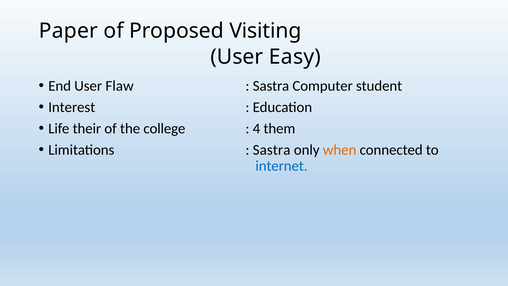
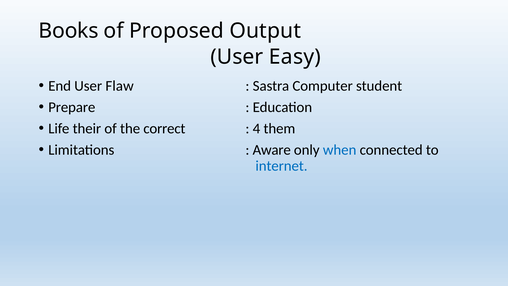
Paper: Paper -> Books (69, 31)
Visiting: Visiting -> Output (265, 31)
Interest: Interest -> Prepare (72, 107)
college: college -> correct (164, 128)
Sastra: Sastra -> Aware (272, 150)
when colour: orange -> blue (340, 150)
